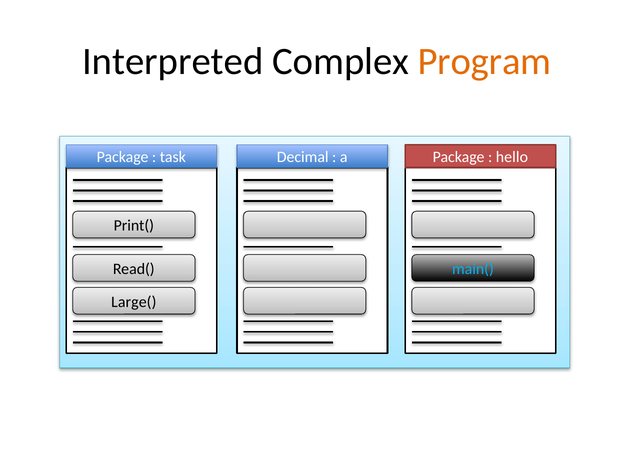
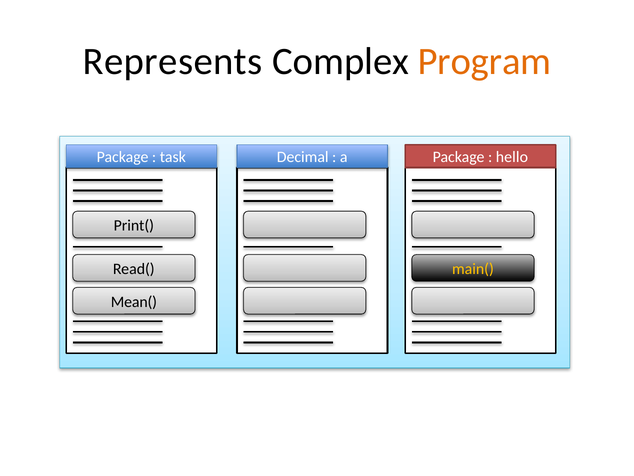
Interpreted: Interpreted -> Represents (173, 61)
main( colour: light blue -> yellow (473, 269)
Large(: Large( -> Mean( (134, 301)
